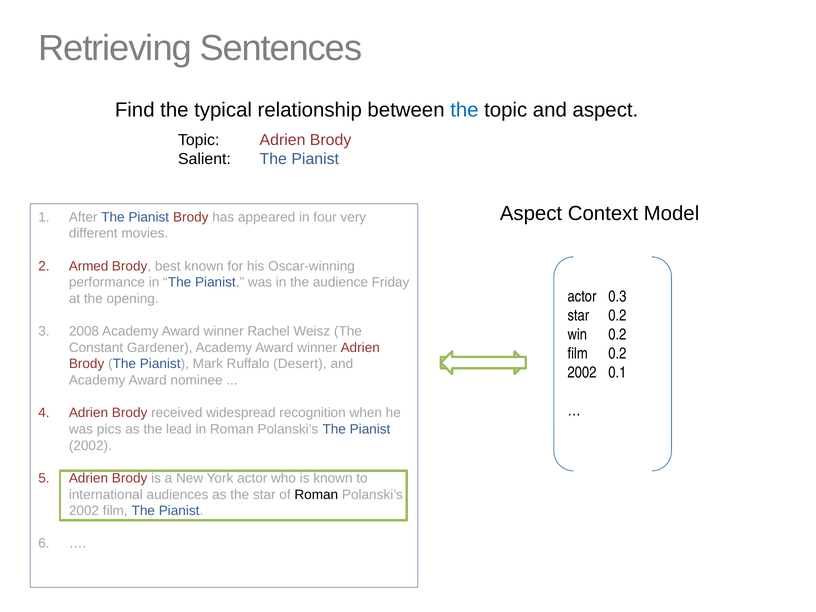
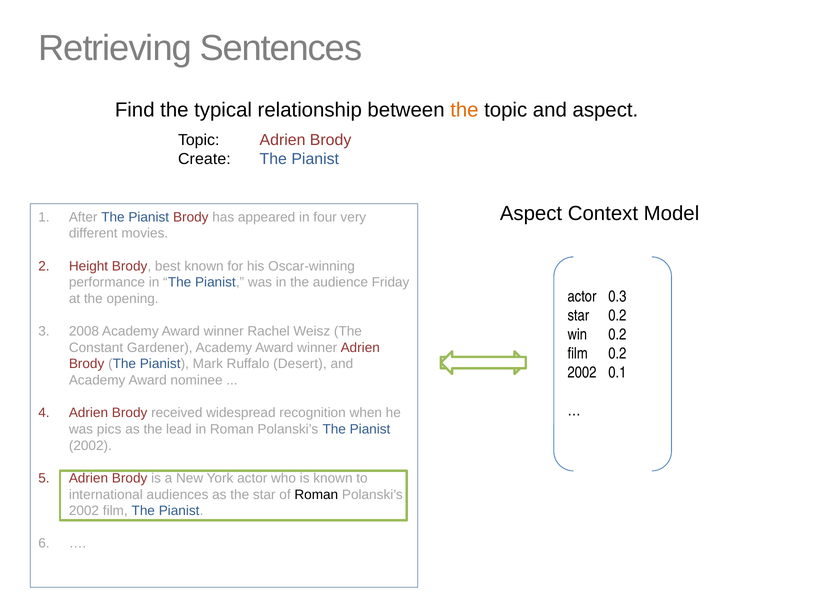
the colour: blue -> orange (464, 110)
Salient: Salient -> Create (204, 159)
Armed: Armed -> Height (89, 266)
